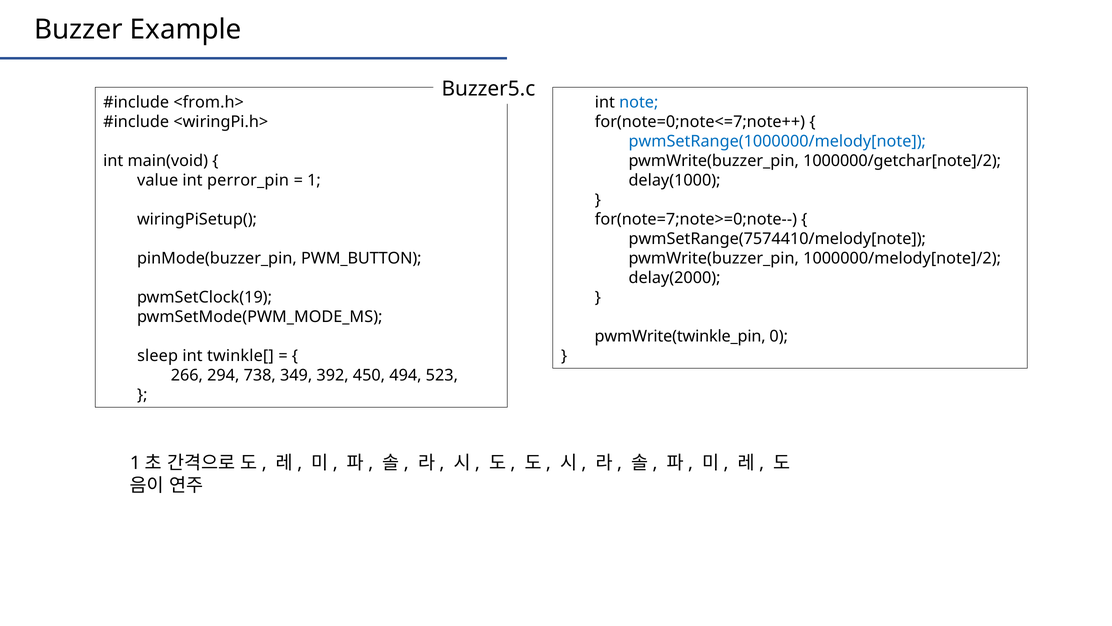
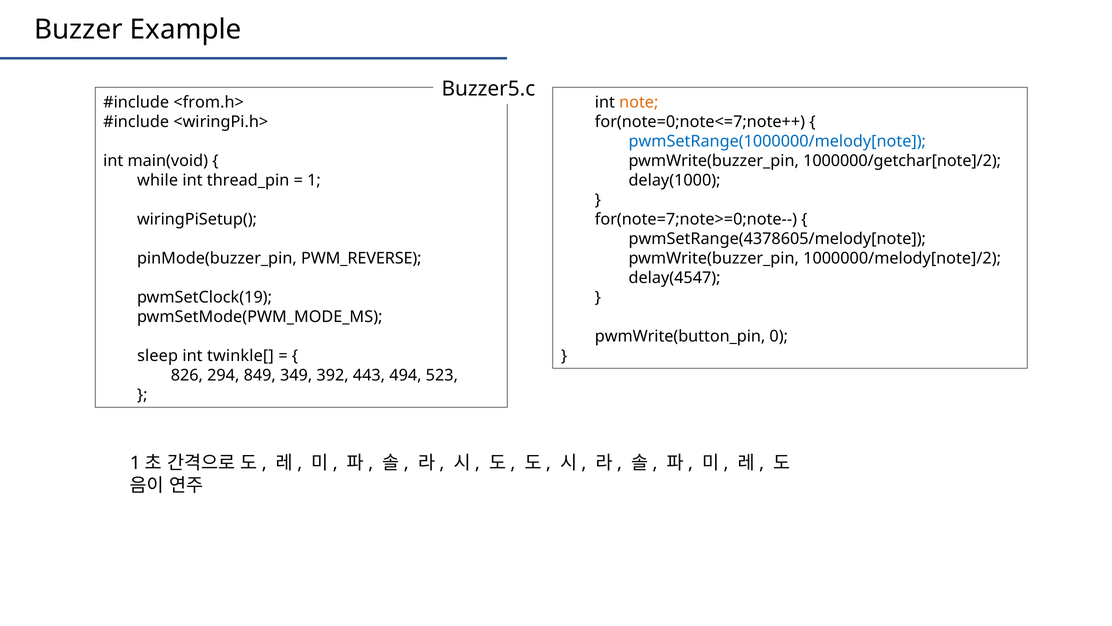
note colour: blue -> orange (639, 102)
value: value -> while (158, 180)
perror_pin: perror_pin -> thread_pin (248, 180)
pwmSetRange(7574410/melody[note: pwmSetRange(7574410/melody[note -> pwmSetRange(4378605/melody[note (777, 239)
PWM_BUTTON: PWM_BUTTON -> PWM_REVERSE (361, 258)
delay(2000: delay(2000 -> delay(4547 (675, 278)
pwmWrite(twinkle_pin: pwmWrite(twinkle_pin -> pwmWrite(button_pin (680, 336)
266: 266 -> 826 (187, 375)
738: 738 -> 849 (260, 375)
450: 450 -> 443 (369, 375)
